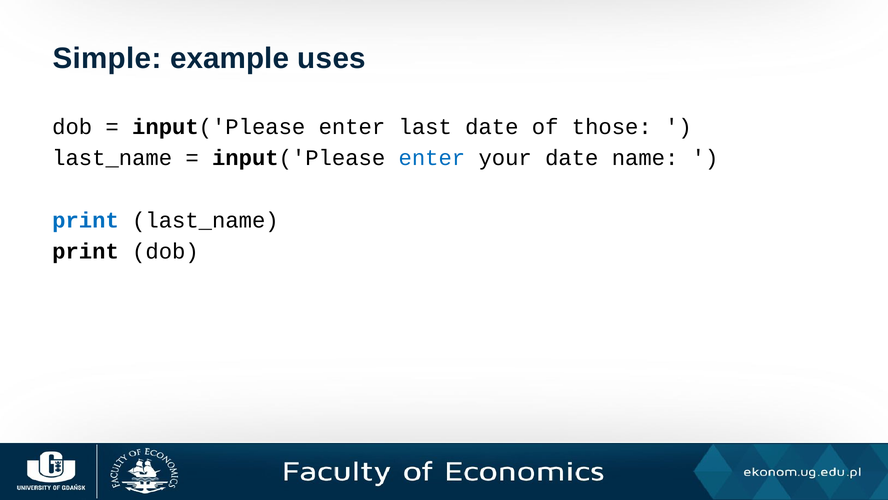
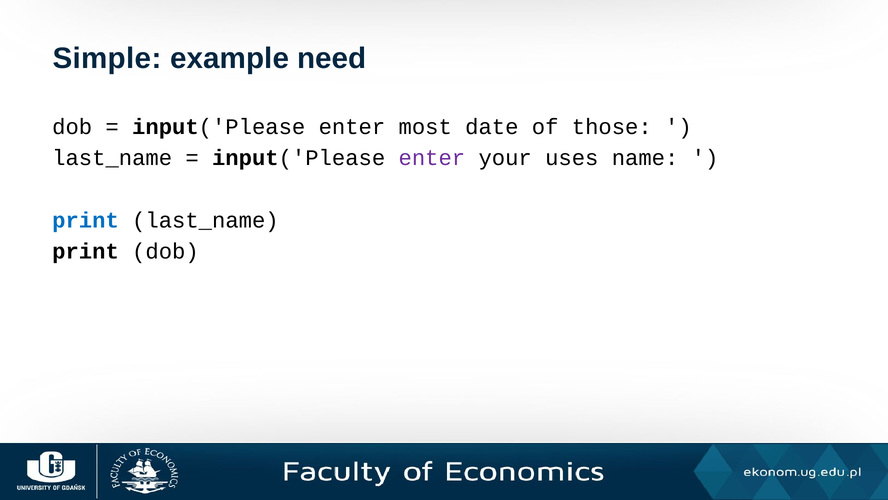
uses: uses -> need (332, 58)
last: last -> most (425, 127)
enter colour: blue -> purple (432, 158)
your date: date -> uses (572, 158)
